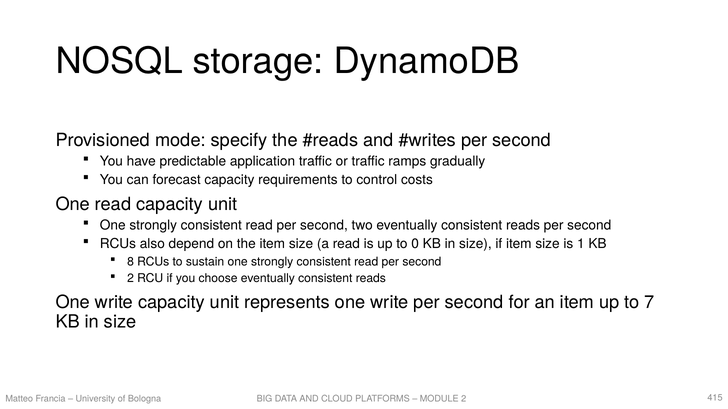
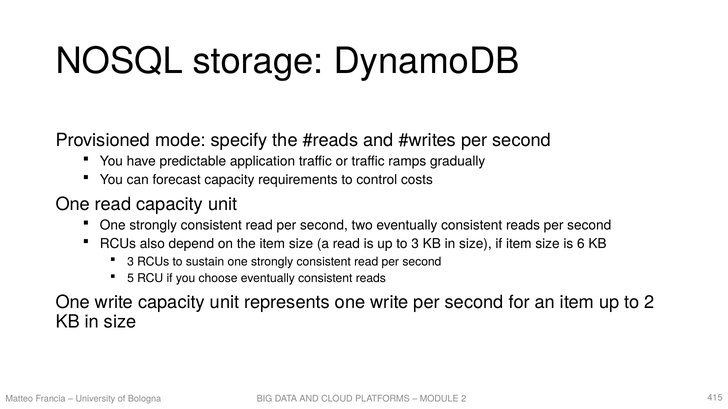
to 0: 0 -> 3 (415, 244)
1: 1 -> 6 (581, 244)
8: 8 -> 3 (131, 262)
2: 2 -> 5 (131, 279)
to 7: 7 -> 2 (650, 303)
